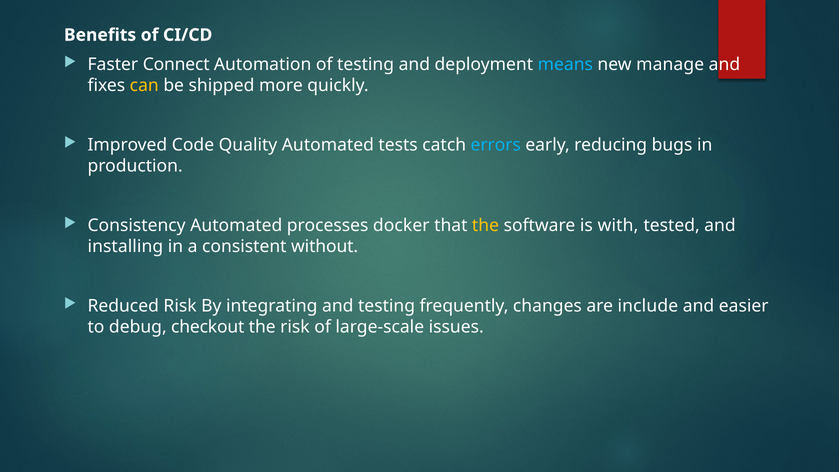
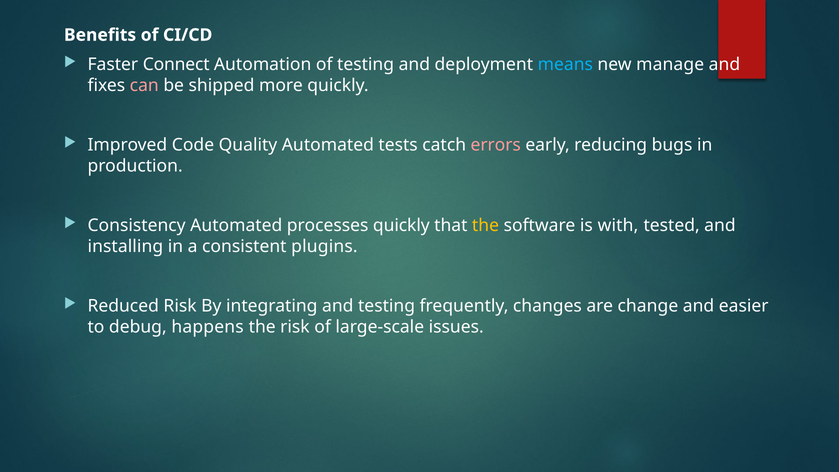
can colour: yellow -> pink (144, 86)
errors colour: light blue -> pink (496, 145)
processes docker: docker -> quickly (401, 226)
without: without -> plugins (324, 247)
include: include -> change (648, 306)
checkout: checkout -> happens (208, 327)
